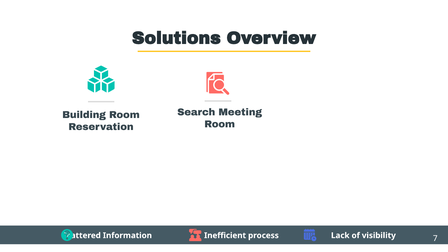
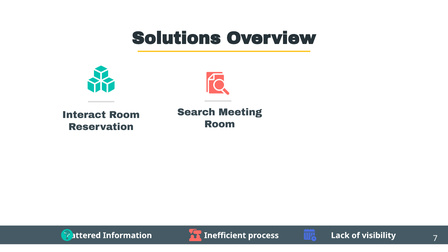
Building: Building -> Interact (84, 115)
